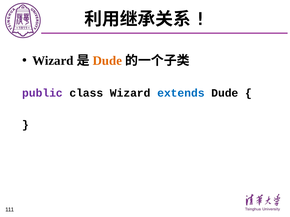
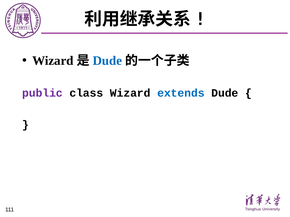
Dude colour: orange -> blue (107, 61)
